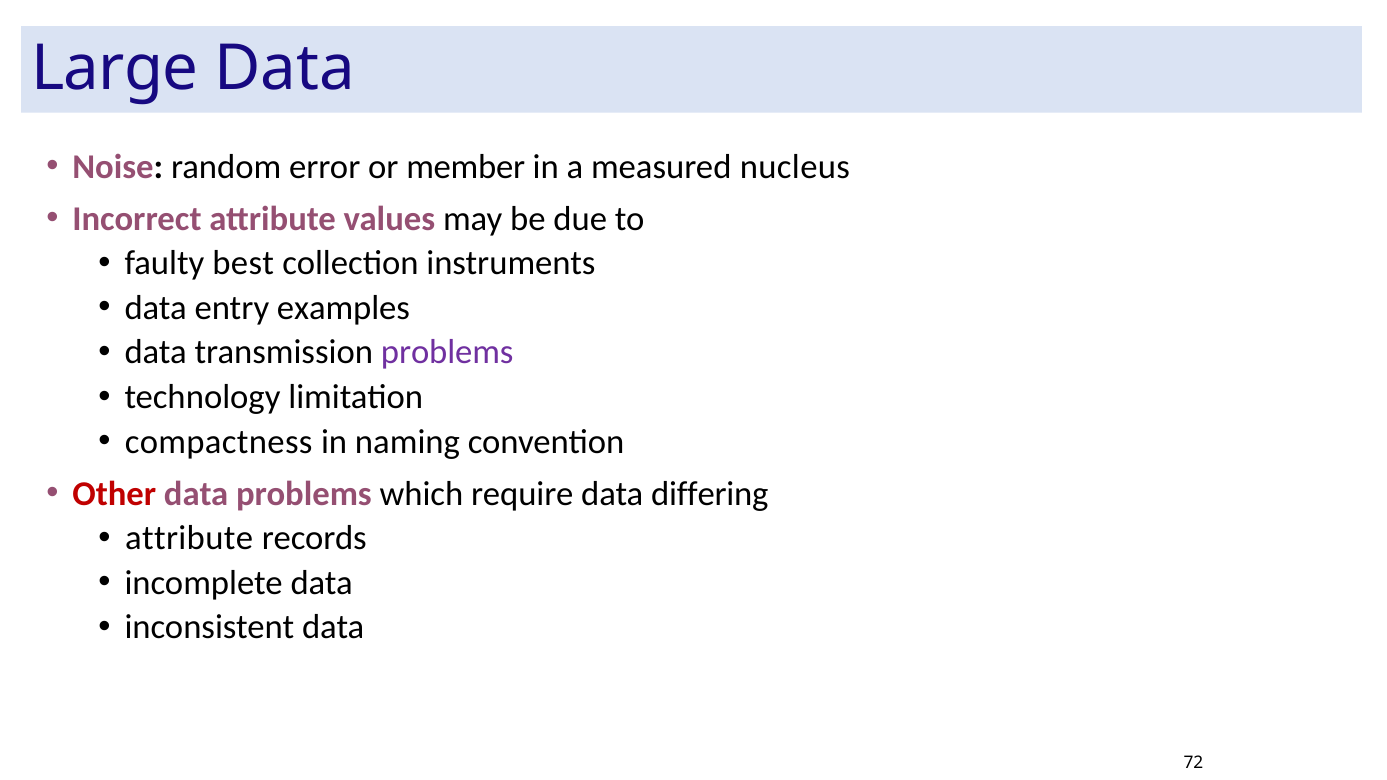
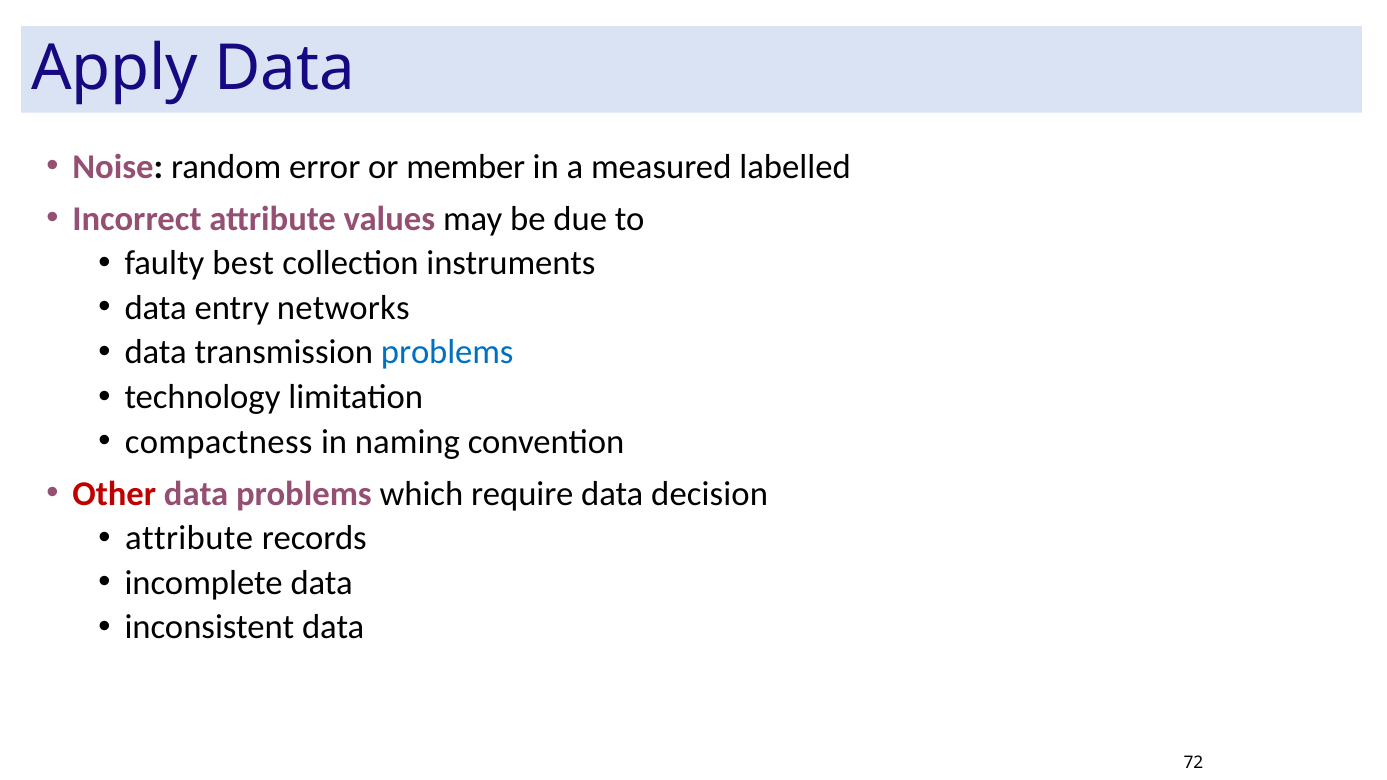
Large: Large -> Apply (115, 69)
nucleus: nucleus -> labelled (795, 167)
examples: examples -> networks (343, 308)
problems colour: purple -> blue (447, 353)
differing: differing -> decision (710, 494)
